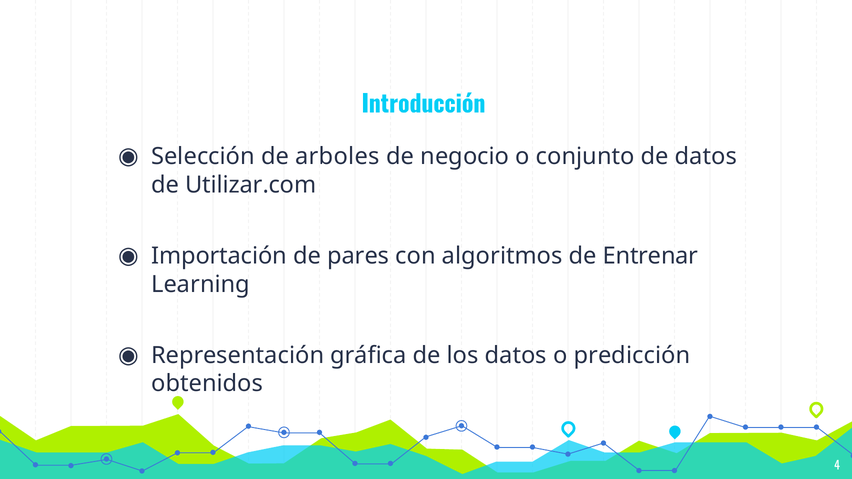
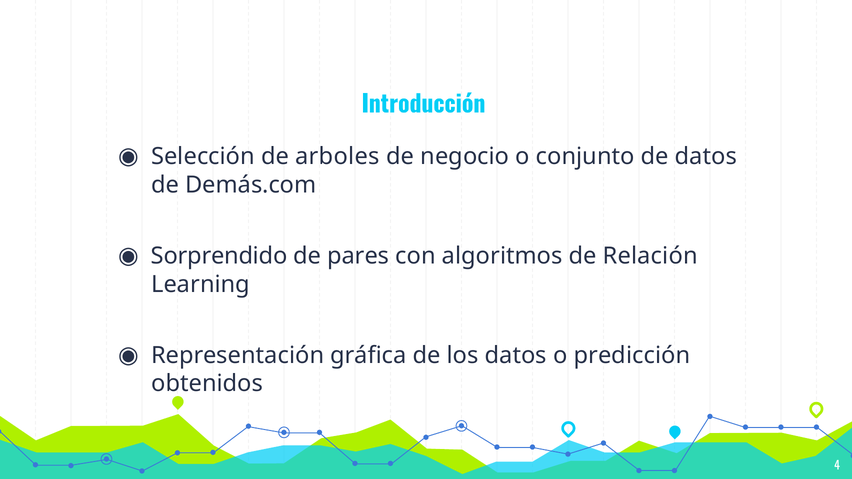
Utilizar.com: Utilizar.com -> Demás.com (251, 185)
Importación: Importación -> Sorprendido (219, 256)
Entrenar: Entrenar -> Relación (650, 256)
